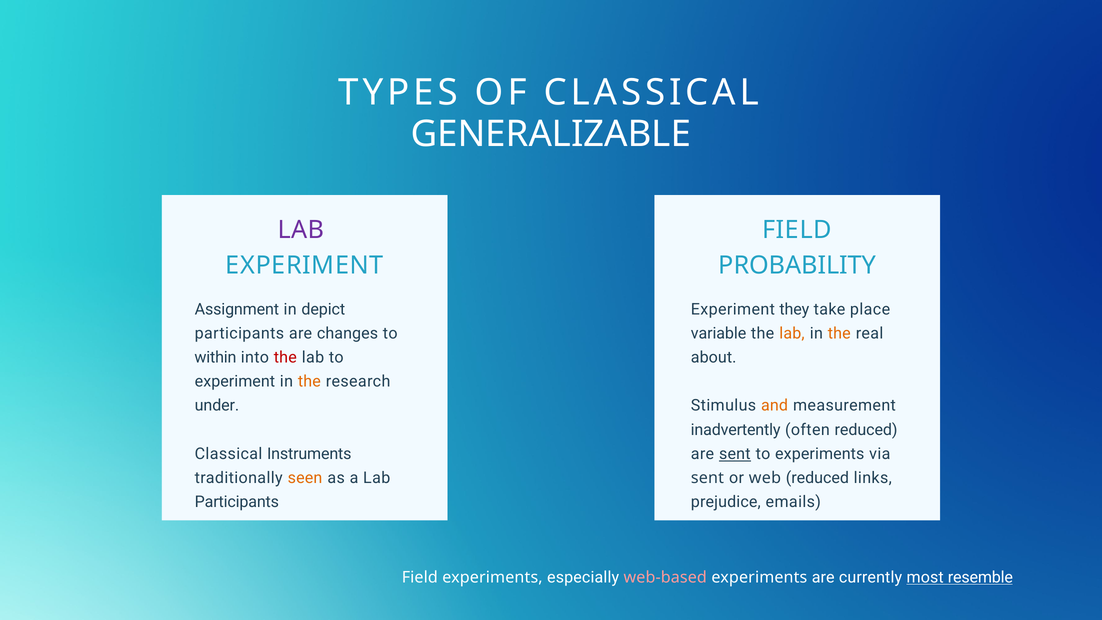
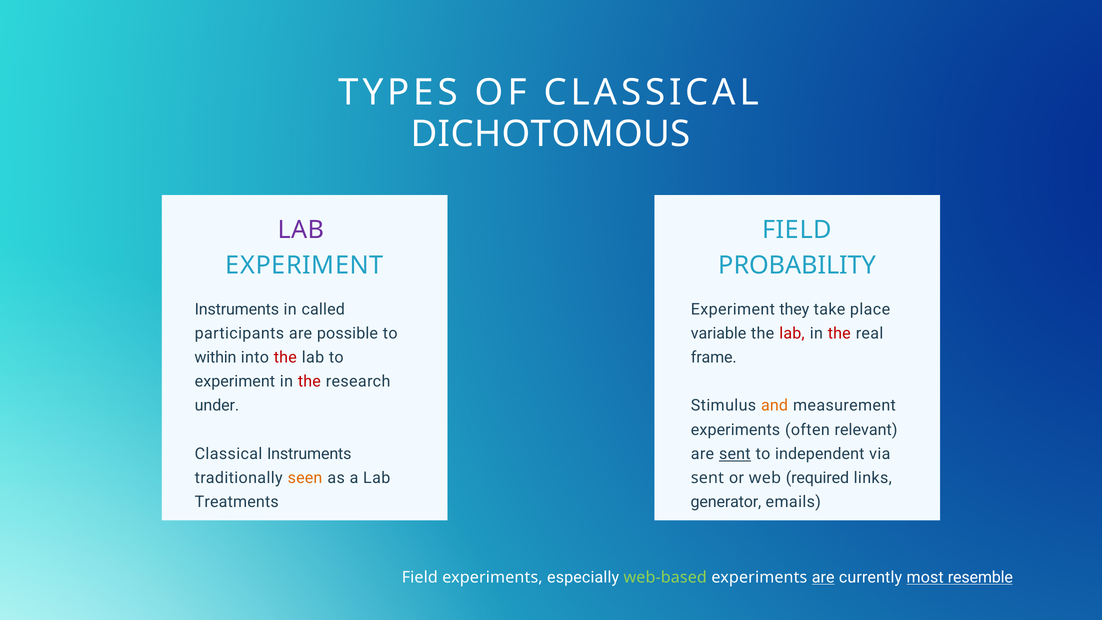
GENERALIZABLE: GENERALIZABLE -> DICHOTOMOUS (551, 134)
Assignment: Assignment -> Instruments (237, 309)
depict: depict -> called (323, 309)
changes: changes -> possible (347, 333)
lab colour: orange -> red (792, 333)
the colour: orange -> red (839, 333)
about: about -> frame (714, 357)
the colour: orange -> red (309, 382)
inadvertently: inadvertently -> experiments (736, 430)
often reduced: reduced -> relevant (866, 430)
to experiments: experiments -> independent (820, 454)
web reduced: reduced -> required (817, 478)
Participants: Participants -> Treatments (237, 502)
prejudice: prejudice -> generator (726, 502)
web-based colour: pink -> light green (665, 577)
are underline: none -> present (823, 577)
